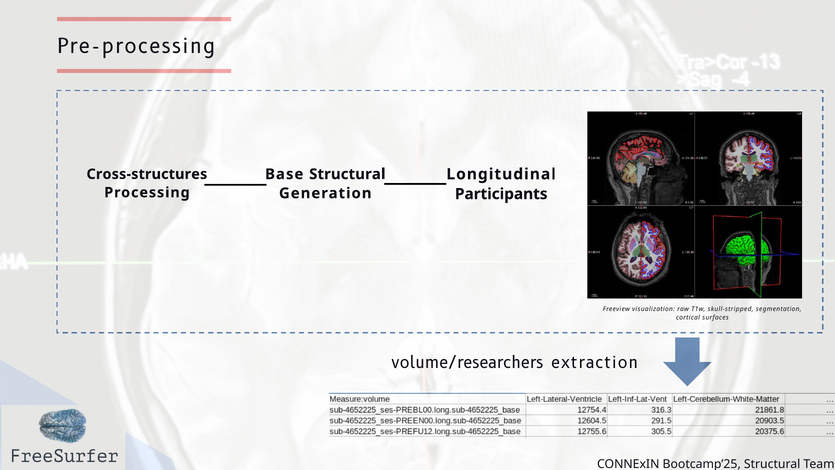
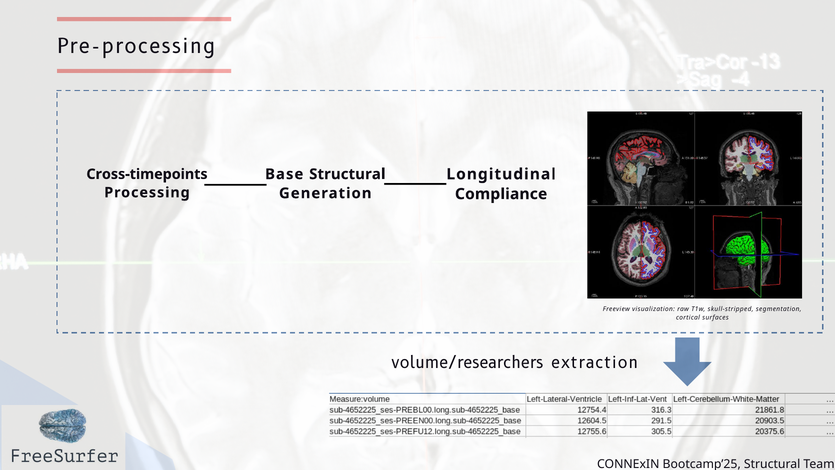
Cross-structures: Cross-structures -> Cross-timepoints (147, 174)
Participants: Participants -> Compliance (501, 194)
